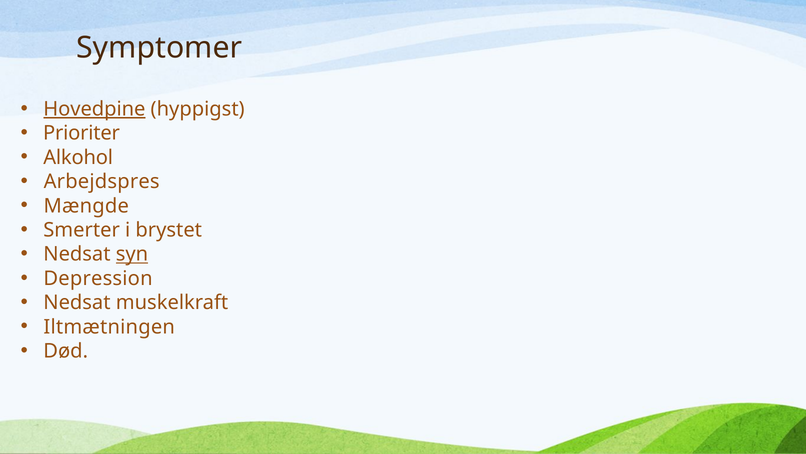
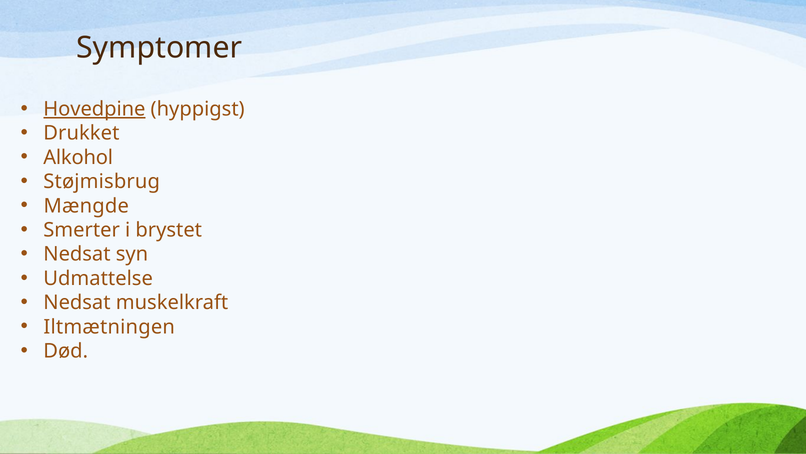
Prioriter: Prioriter -> Drukket (81, 133)
Arbejdspres: Arbejdspres -> Støjmisbrug (102, 181)
syn underline: present -> none (132, 254)
Depression: Depression -> Udmattelse (98, 278)
